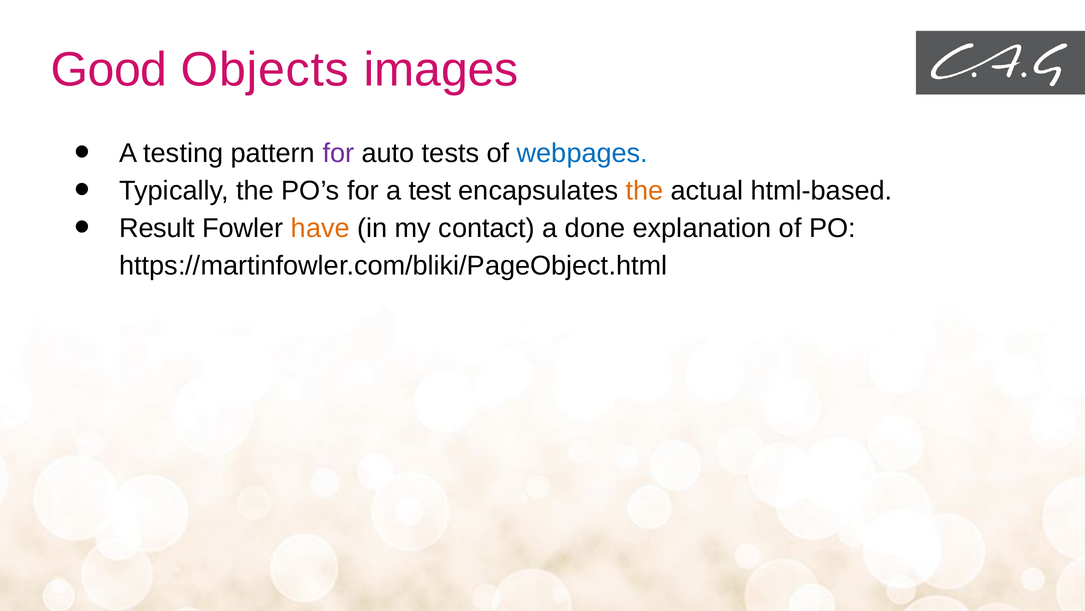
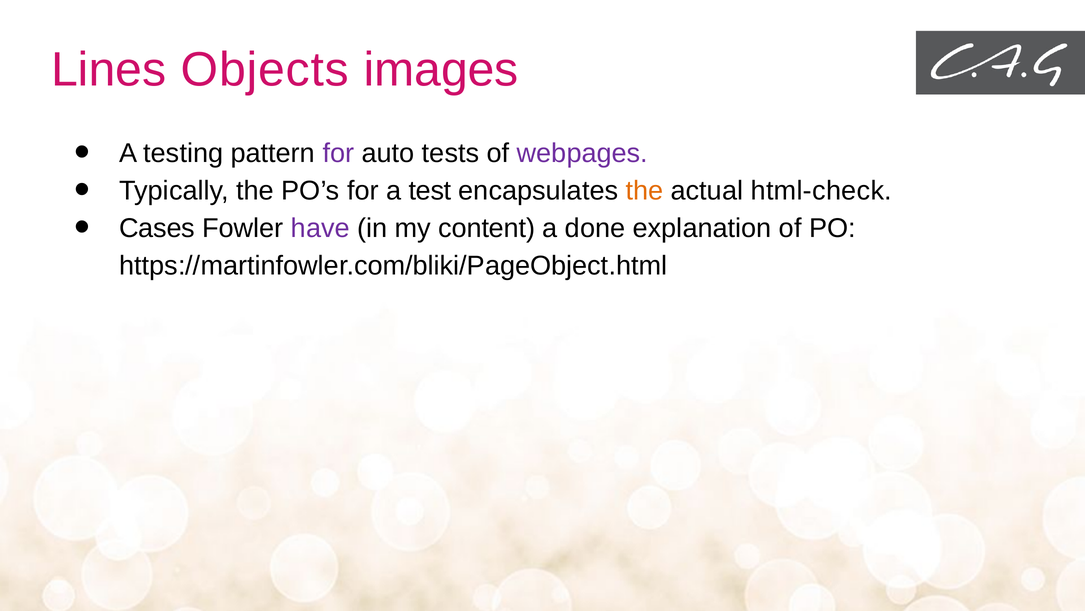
Good: Good -> Lines (109, 70)
webpages colour: blue -> purple (582, 153)
html-based: html-based -> html-check (821, 191)
Result: Result -> Cases (157, 228)
have colour: orange -> purple (320, 228)
contact: contact -> content (487, 228)
